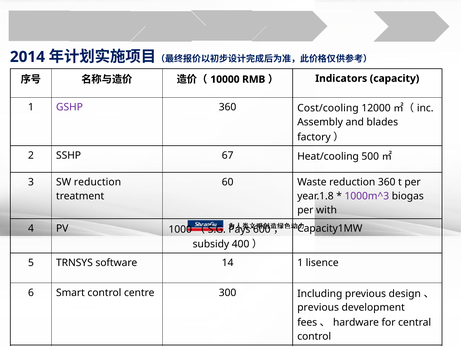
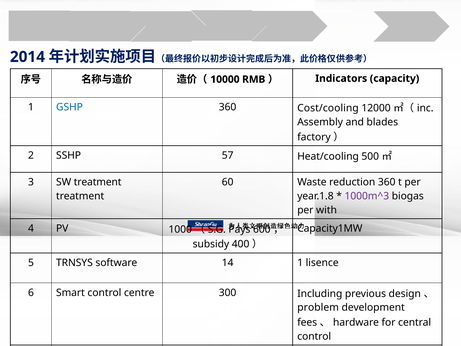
GSHP colour: purple -> blue (69, 107)
67: 67 -> 57 (228, 155)
SW reduction: reduction -> treatment (98, 182)
previous: previous -> problem (318, 307)
